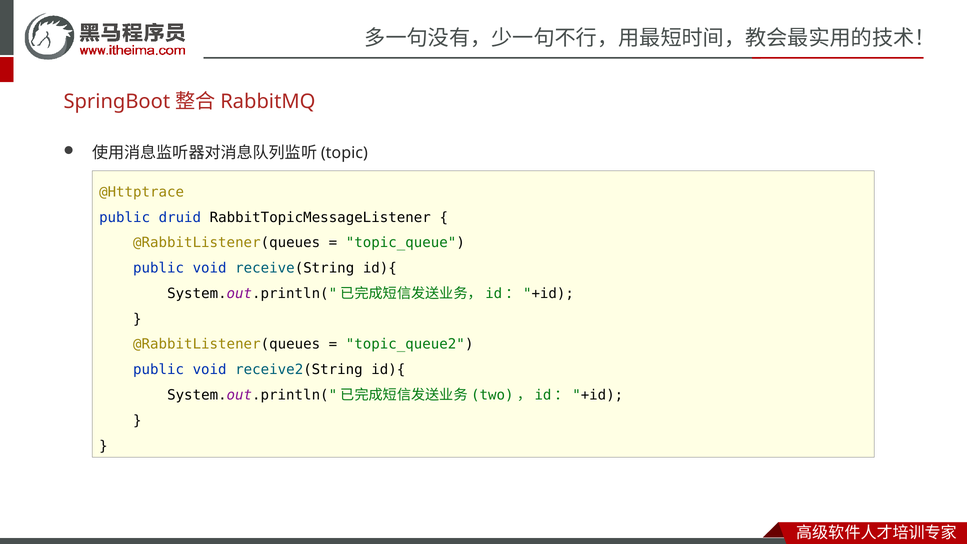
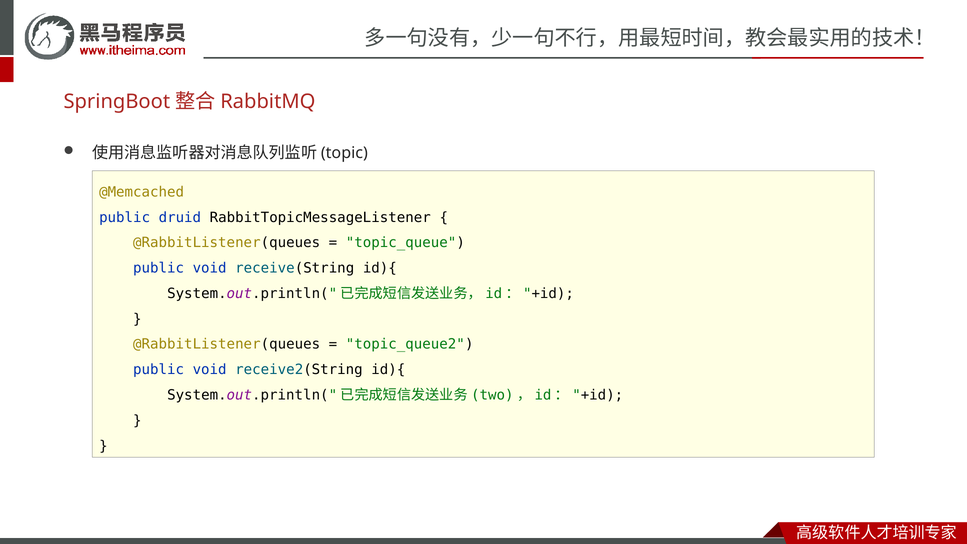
@Httptrace: @Httptrace -> @Memcached (142, 192)
